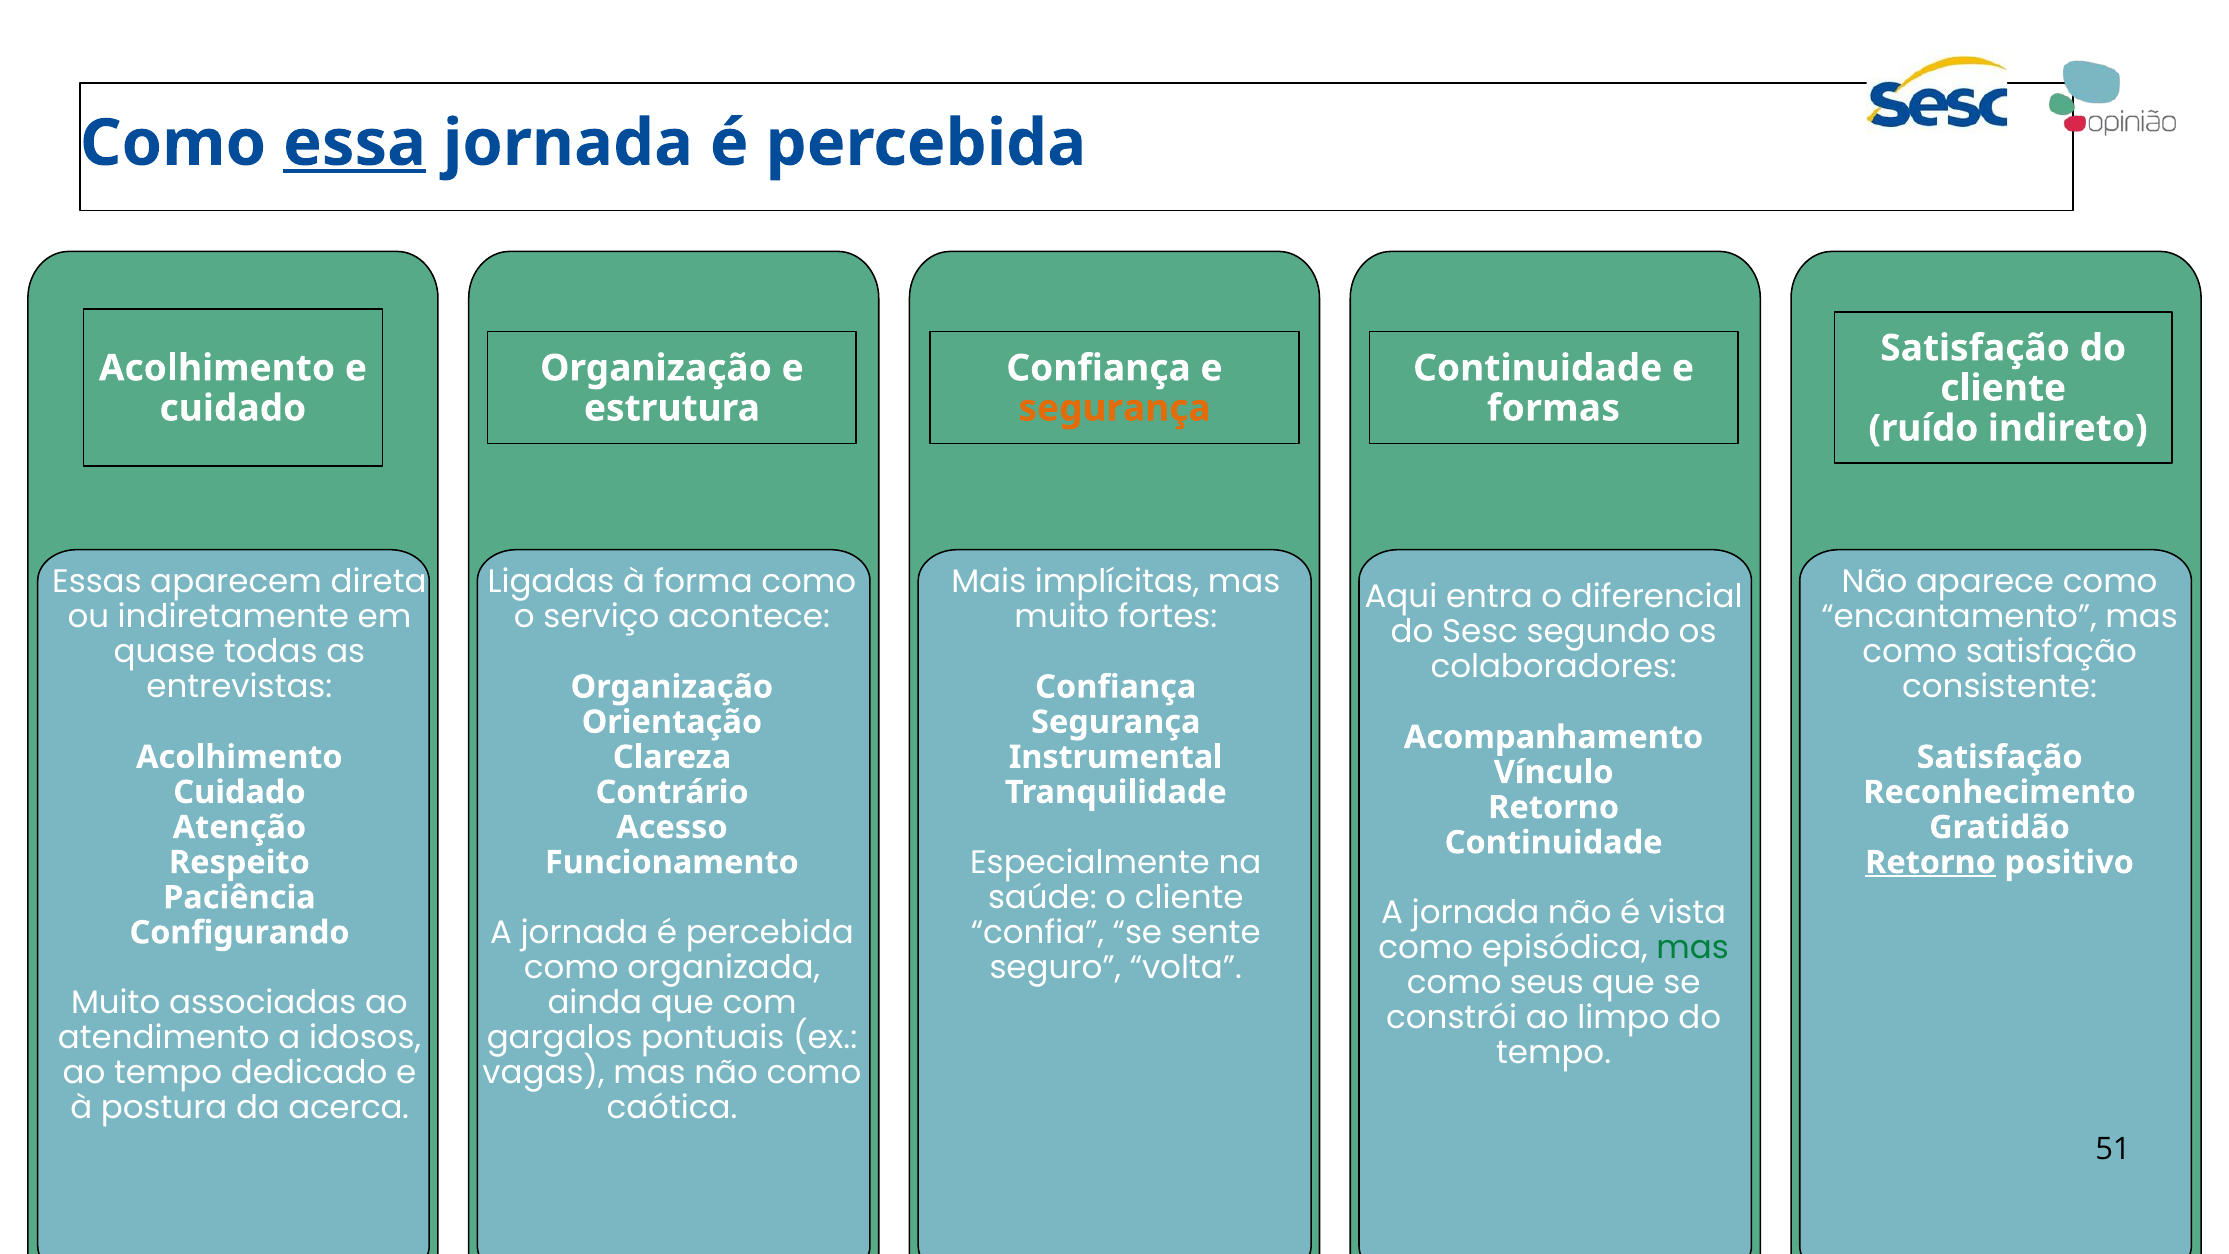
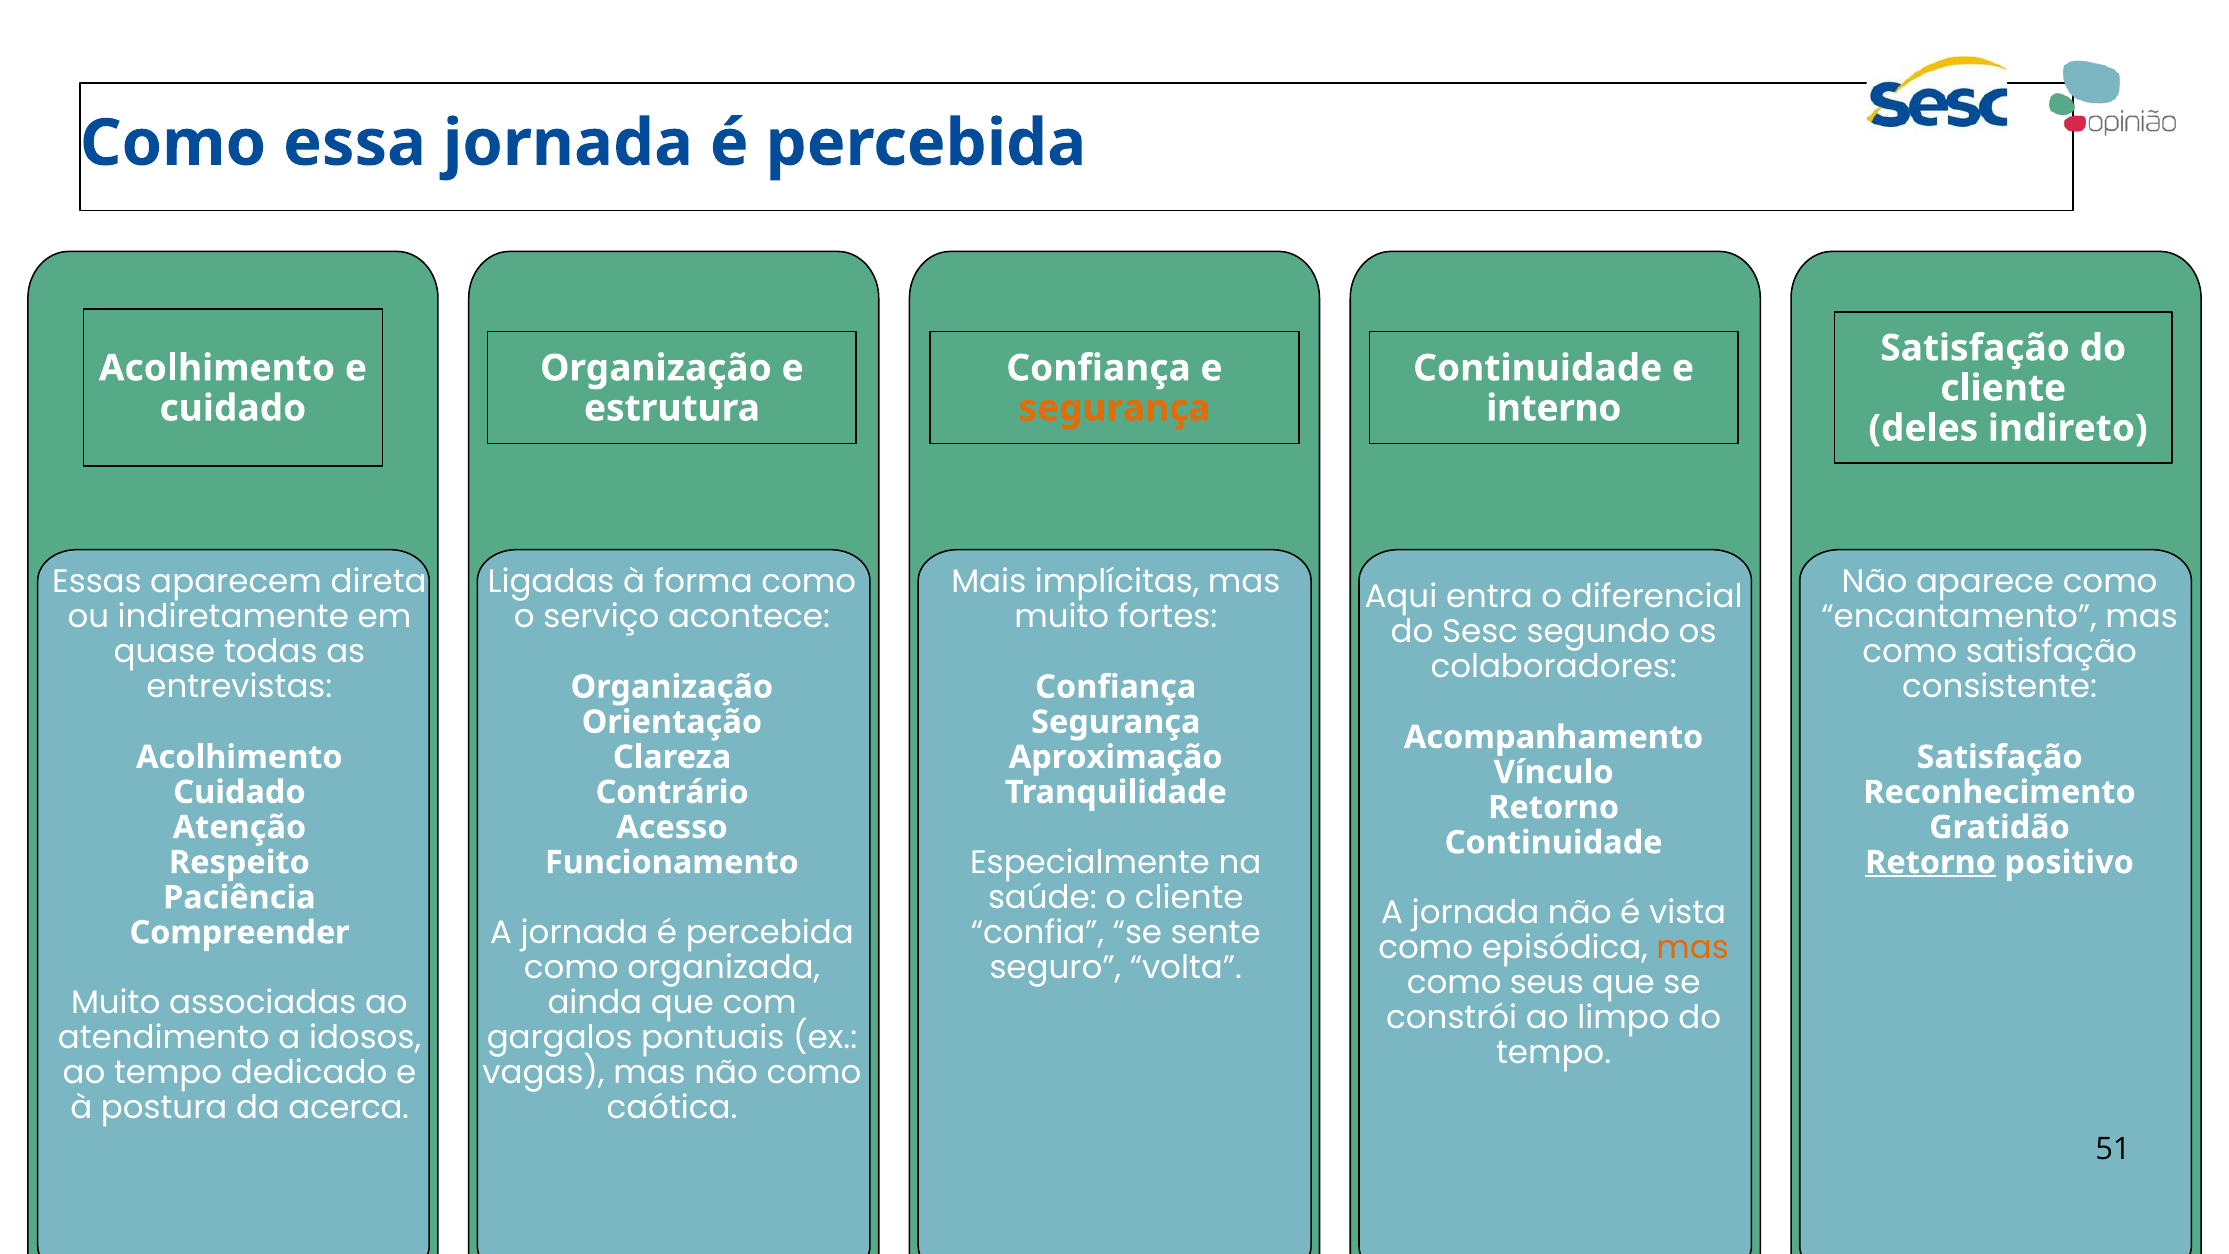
essa underline: present -> none (355, 143)
formas: formas -> interno (1554, 408)
ruído: ruído -> deles (1923, 428)
Instrumental: Instrumental -> Aproximação (1116, 757)
Configurando: Configurando -> Compreender (240, 933)
mas colour: green -> orange (1693, 948)
